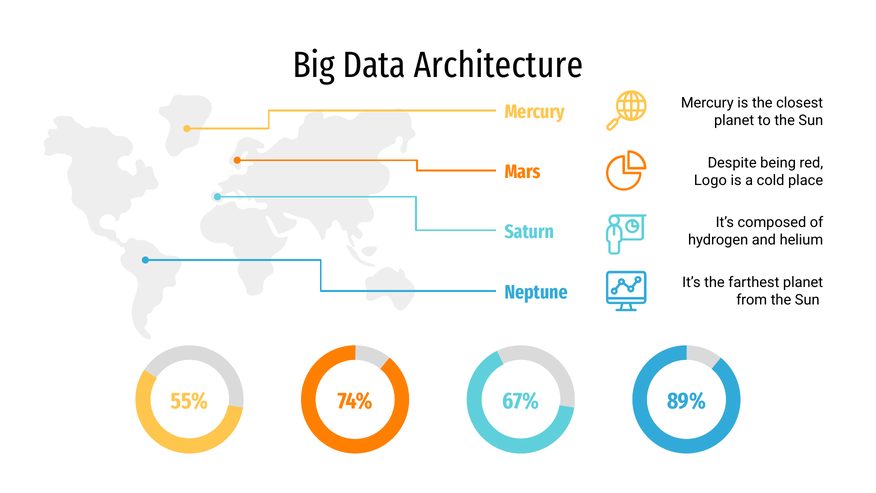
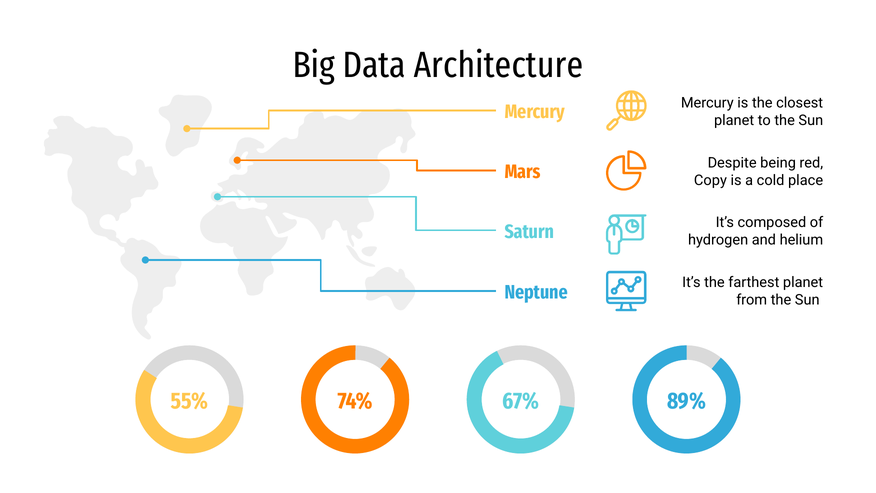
Logo: Logo -> Copy (710, 180)
